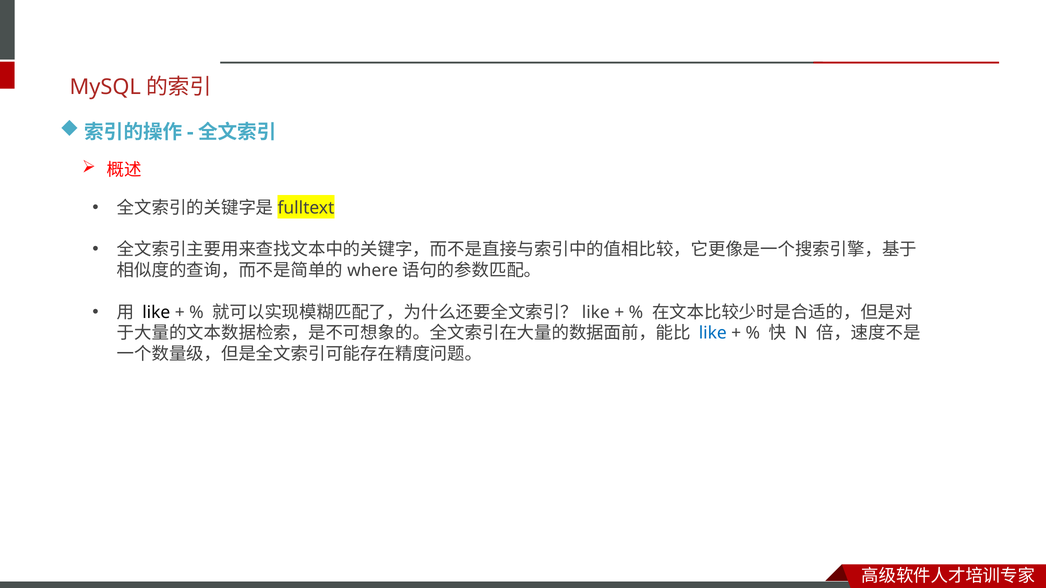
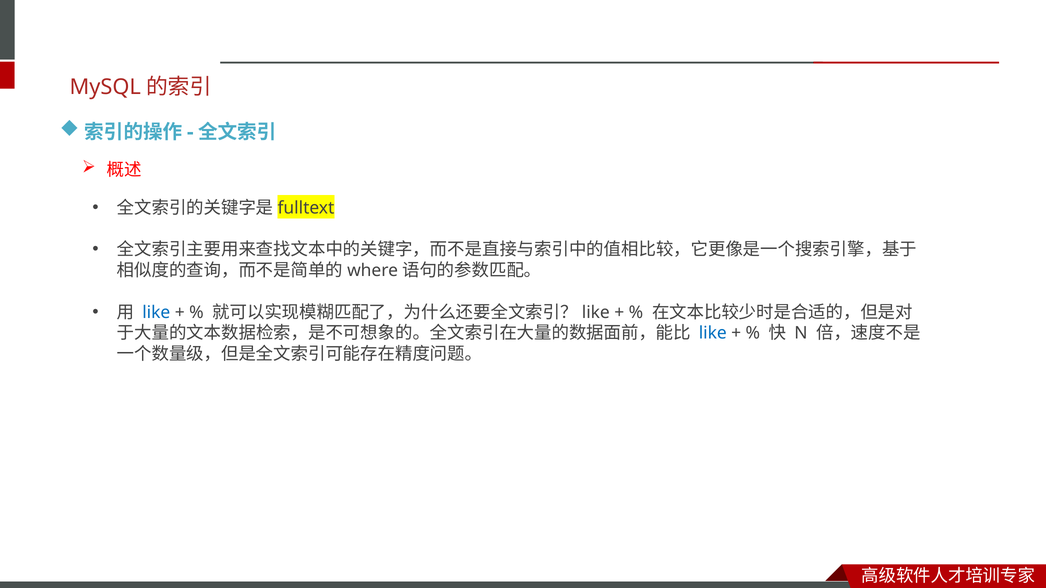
like colour: black -> blue (156, 313)
